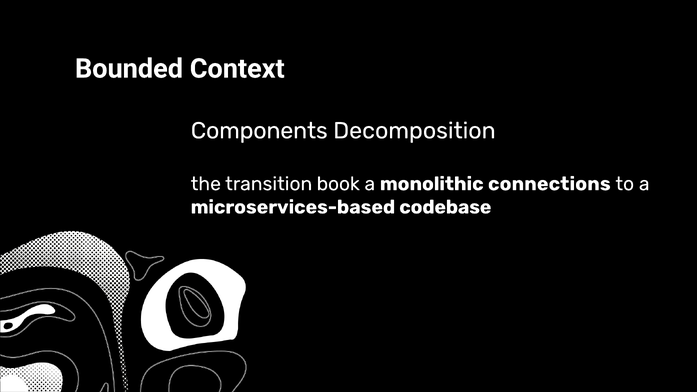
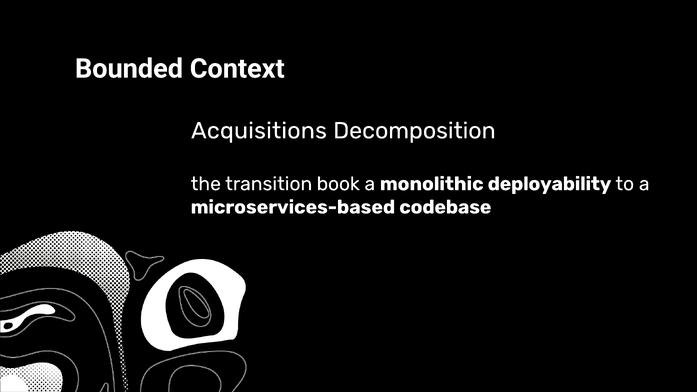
Components: Components -> Acquisitions (259, 131)
connections: connections -> deployability (550, 184)
